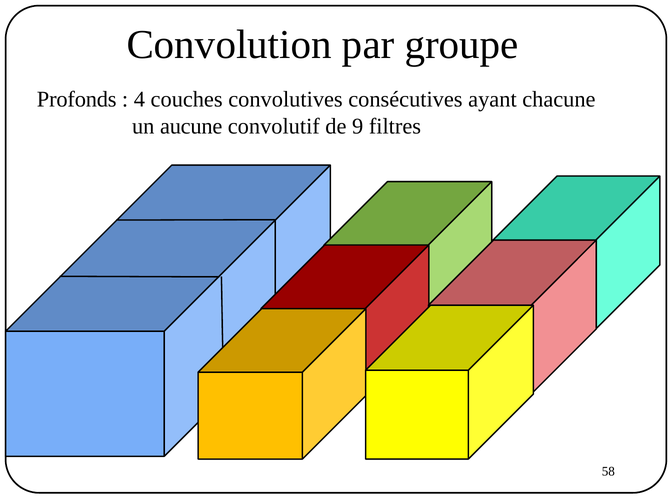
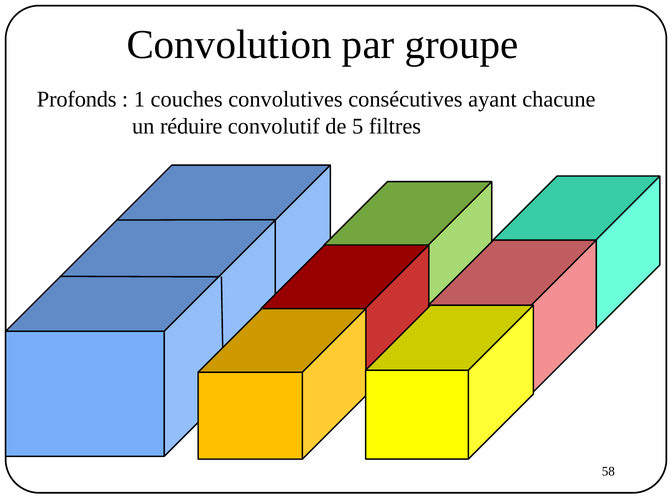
4: 4 -> 1 (139, 99)
aucune: aucune -> réduire (191, 126)
9: 9 -> 5 (358, 126)
